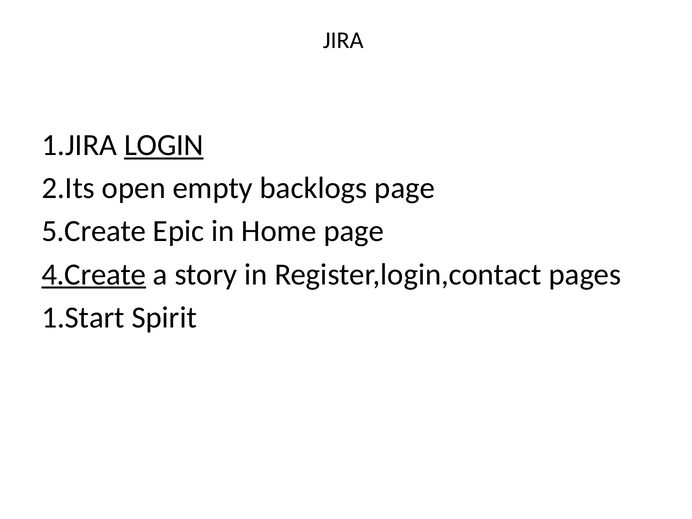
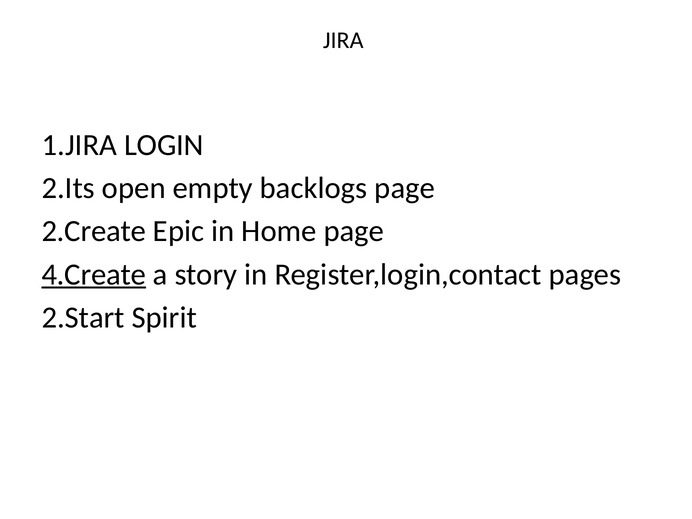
LOGIN underline: present -> none (164, 145)
5.Create: 5.Create -> 2.Create (94, 231)
1.Start: 1.Start -> 2.Start (83, 317)
